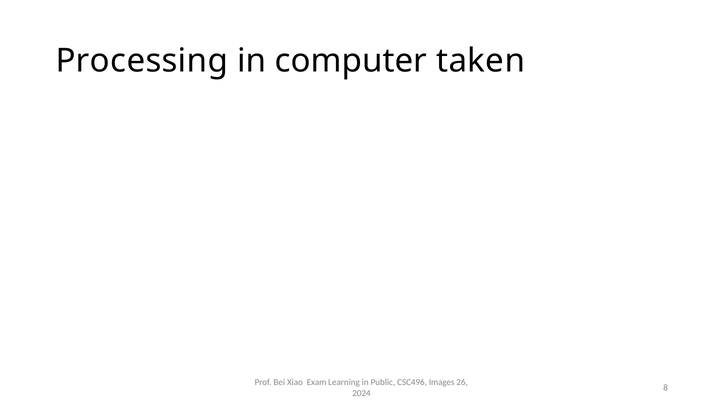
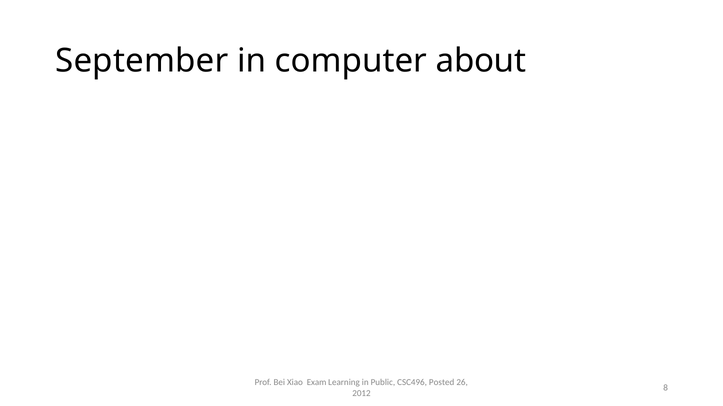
Processing: Processing -> September (142, 61)
taken: taken -> about (481, 61)
Images: Images -> Posted (442, 383)
2024: 2024 -> 2012 (361, 394)
